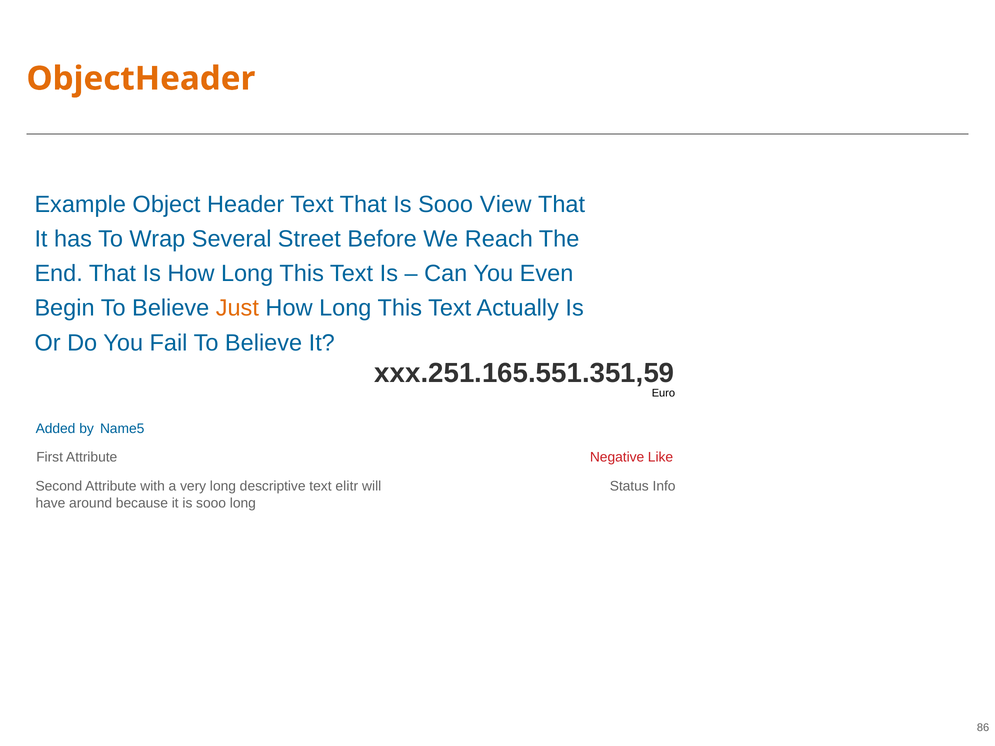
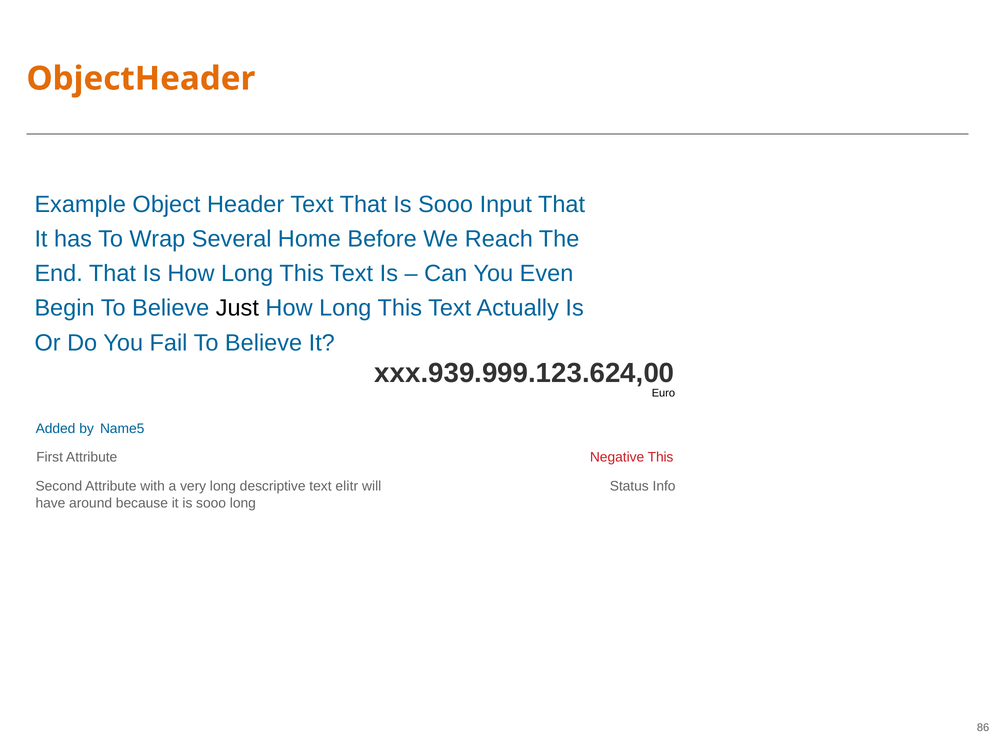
View: View -> Input (506, 205)
Street: Street -> Home (309, 239)
Just colour: orange -> black (237, 308)
xxx.251.165.551.351,59: xxx.251.165.551.351,59 -> xxx.939.999.123.624,00 (524, 373)
Negative Like: Like -> This (661, 458)
